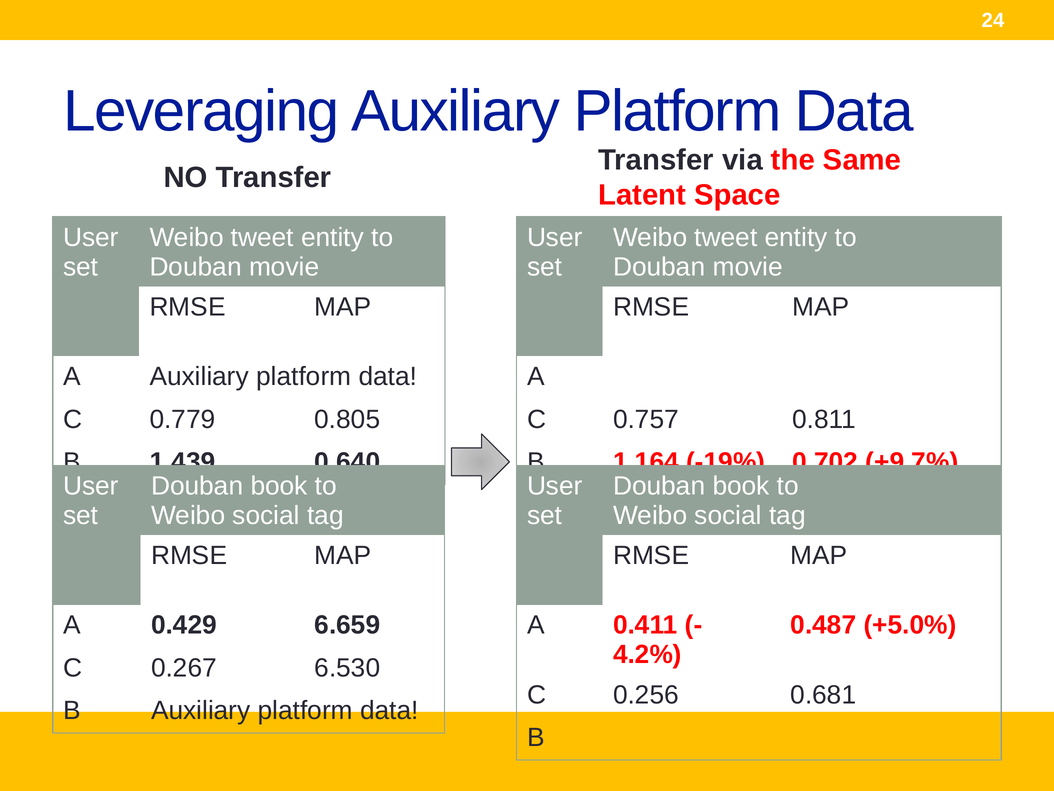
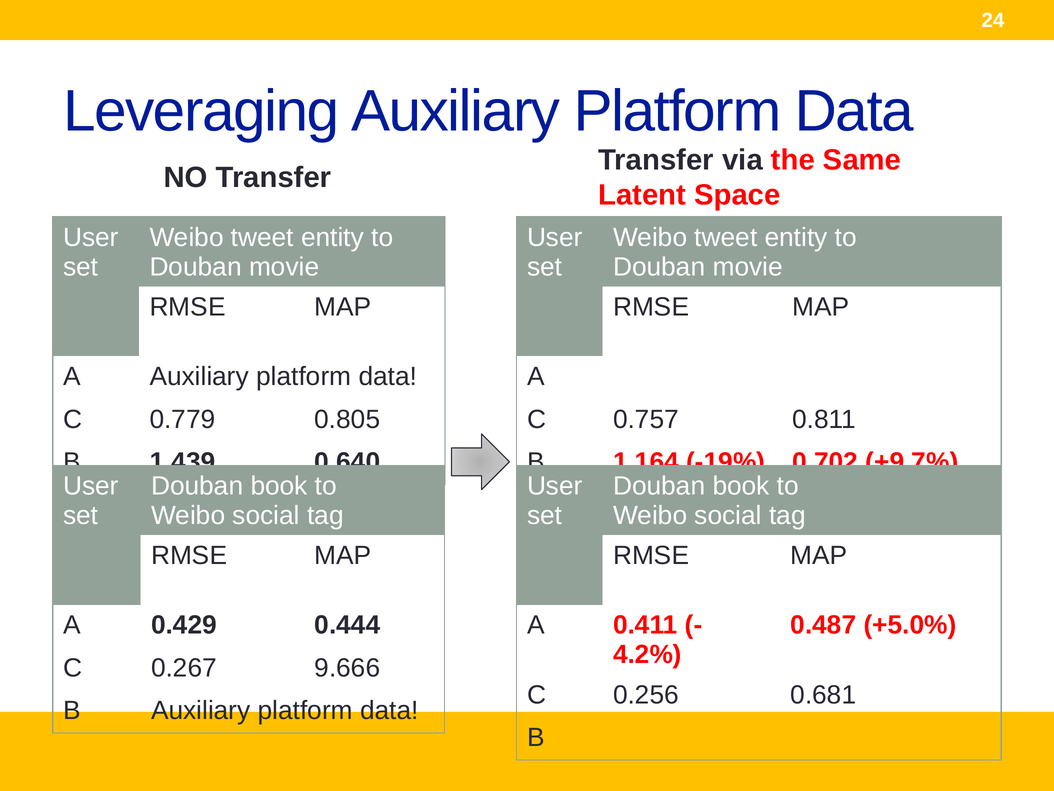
6.659: 6.659 -> 0.444 (347, 625)
6.530: 6.530 -> 9.666 (347, 668)
